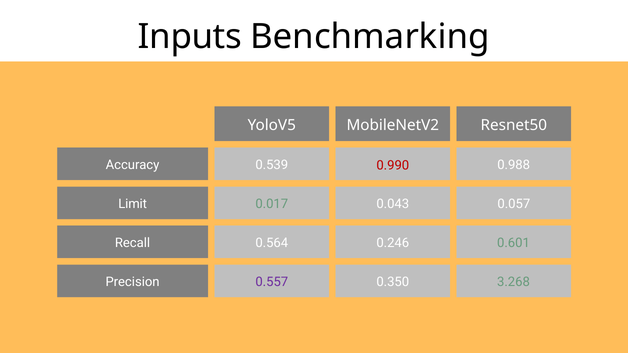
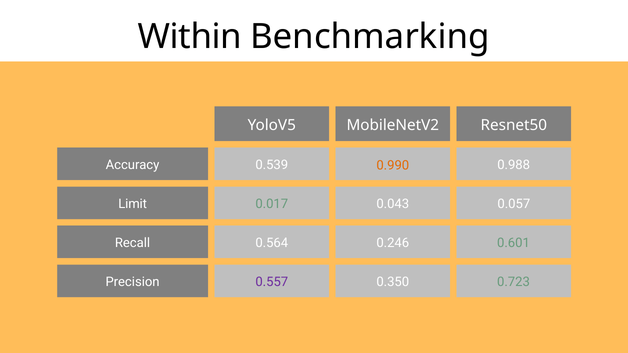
Inputs: Inputs -> Within (190, 37)
0.990 colour: red -> orange (393, 166)
3.268: 3.268 -> 0.723 (514, 282)
